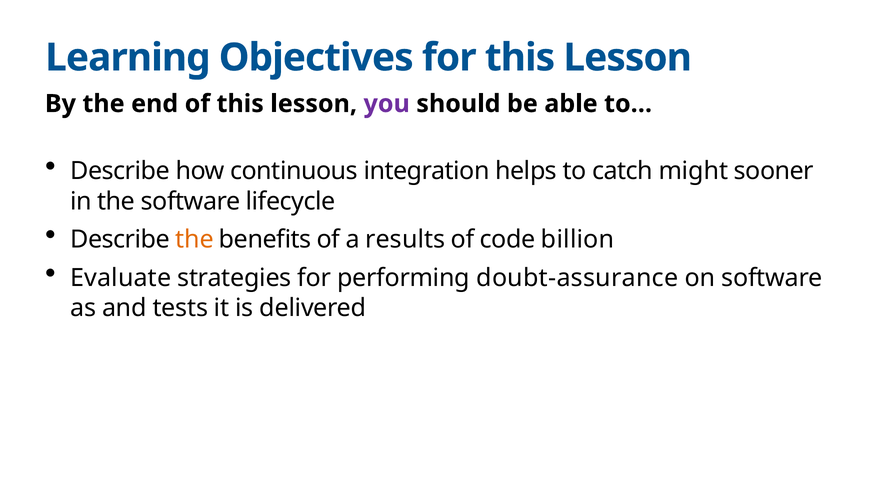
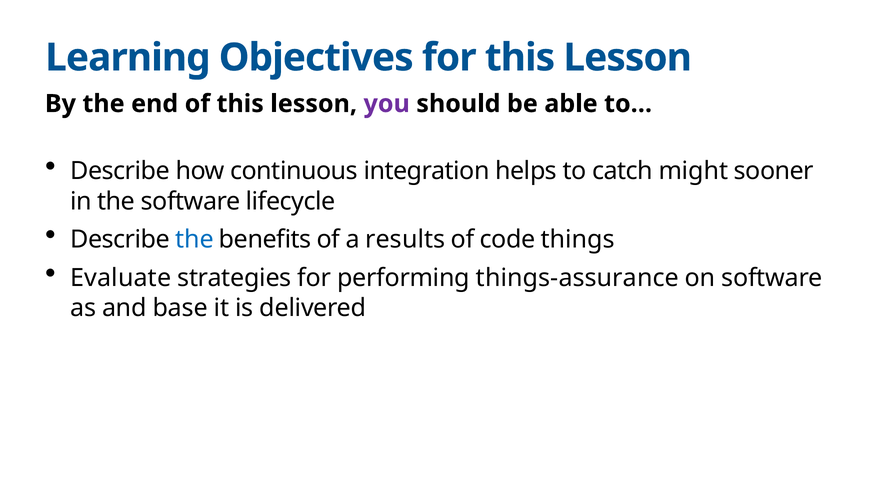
the colour: orange -> blue (195, 240)
billion: billion -> things (578, 240)
doubt-assurance: doubt-assurance -> things-assurance (577, 278)
tests: tests -> base (180, 308)
